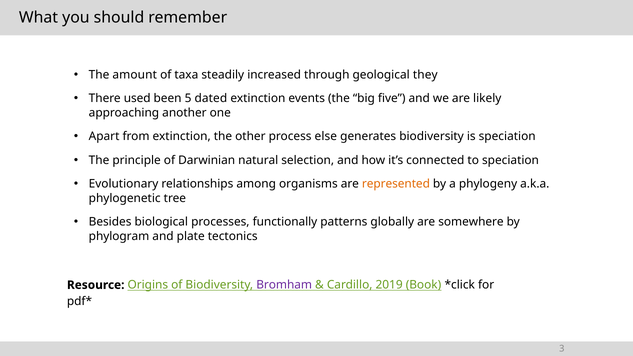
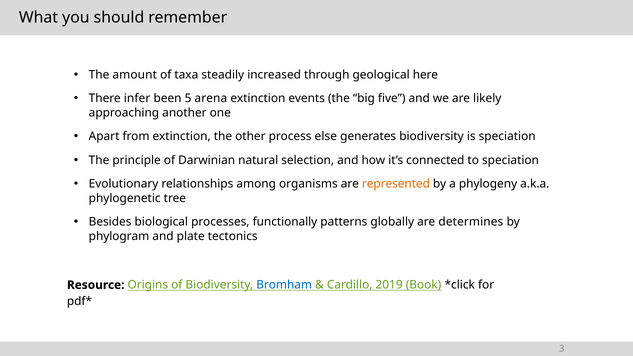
they: they -> here (425, 75)
used: used -> infer (137, 99)
dated: dated -> arena (211, 99)
somewhere: somewhere -> determines (471, 222)
Bromham colour: purple -> blue (284, 285)
